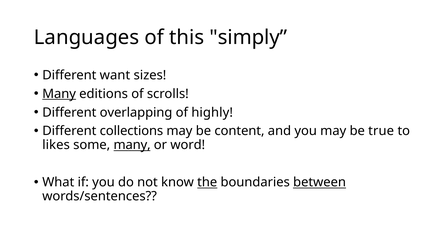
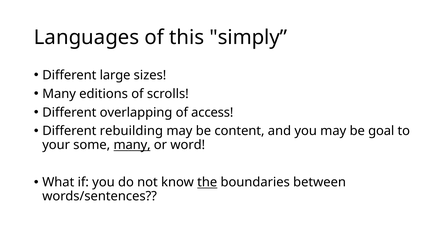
want: want -> large (115, 75)
Many underline: present -> none (59, 94)
highly: highly -> access (212, 113)
collections: collections -> rebuilding (131, 131)
true: true -> goal (381, 131)
likes: likes -> your (56, 145)
between underline: present -> none (320, 183)
